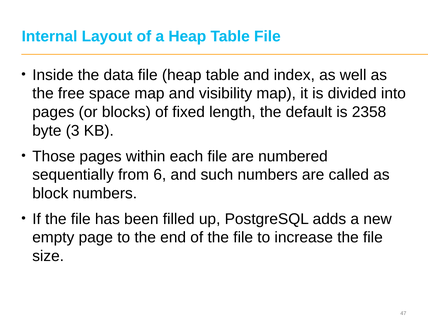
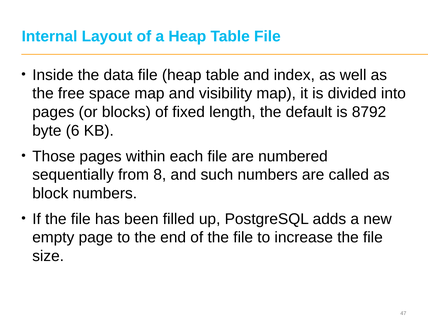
2358: 2358 -> 8792 (369, 112)
3: 3 -> 6 (73, 131)
6: 6 -> 8 (160, 175)
